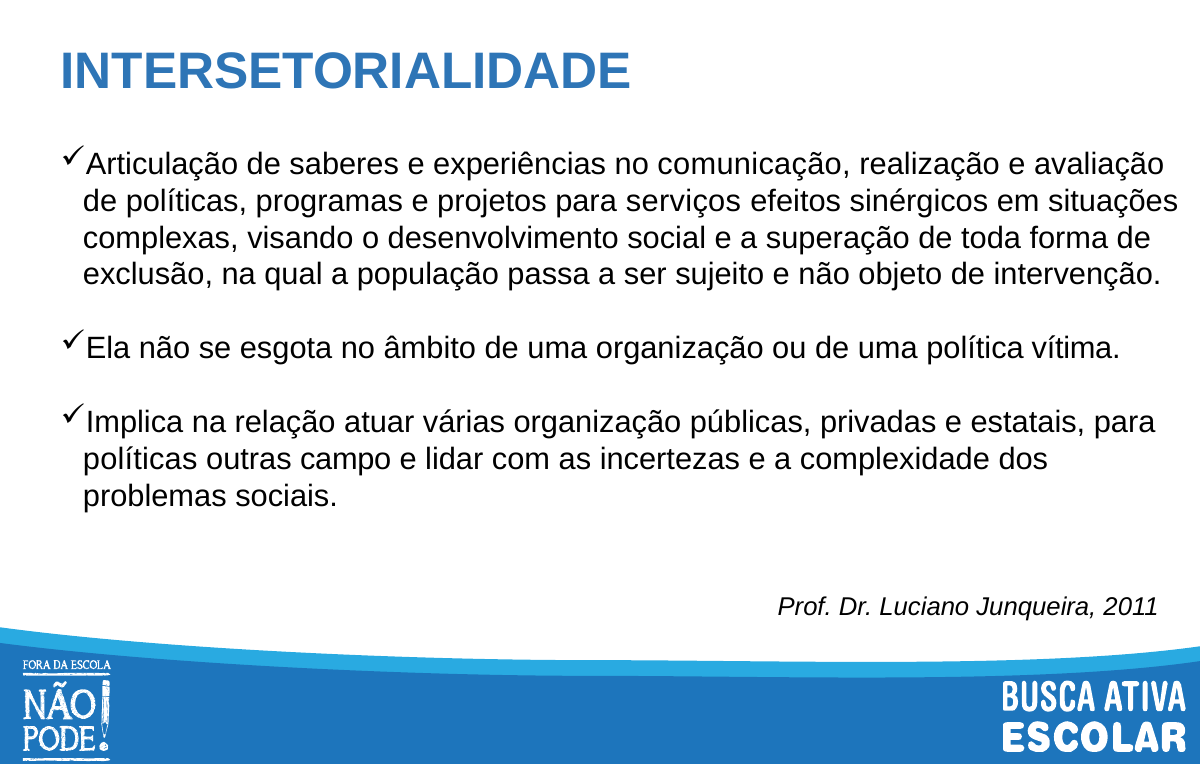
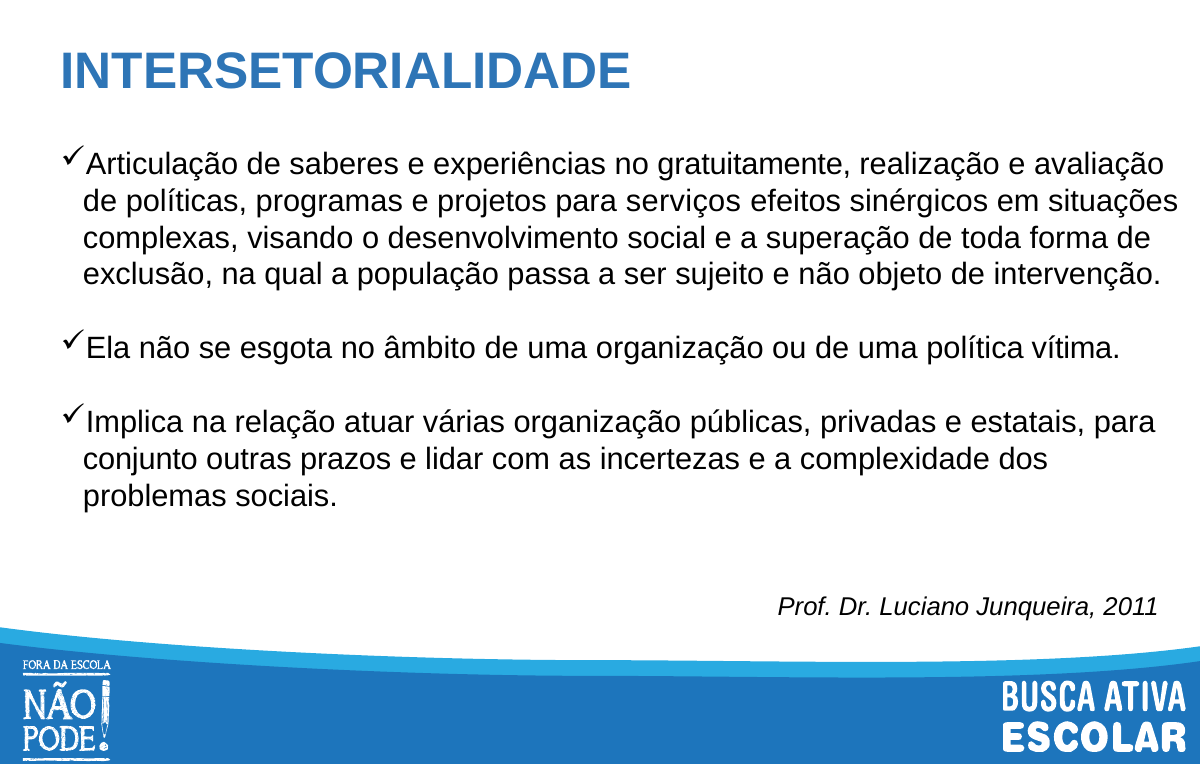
comunicação: comunicação -> gratuitamente (754, 164)
políticas: políticas -> conjunto (140, 460)
campo: campo -> prazos (346, 460)
